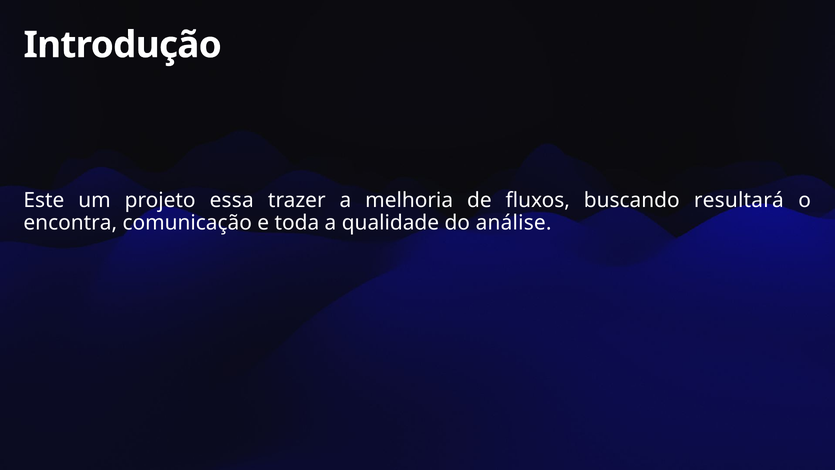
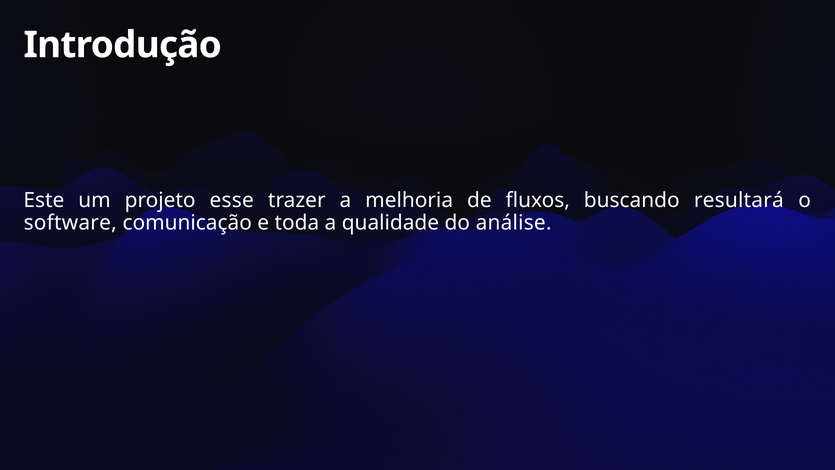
essa: essa -> esse (232, 200)
encontra: encontra -> software (70, 223)
